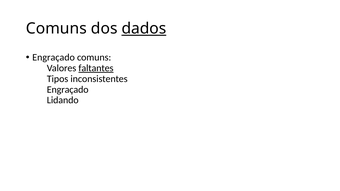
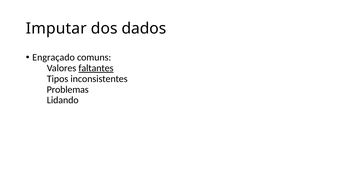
Comuns: Comuns -> Imputar (56, 29)
dados underline: present -> none (144, 29)
Engraçado: Engraçado -> Problemas (68, 90)
